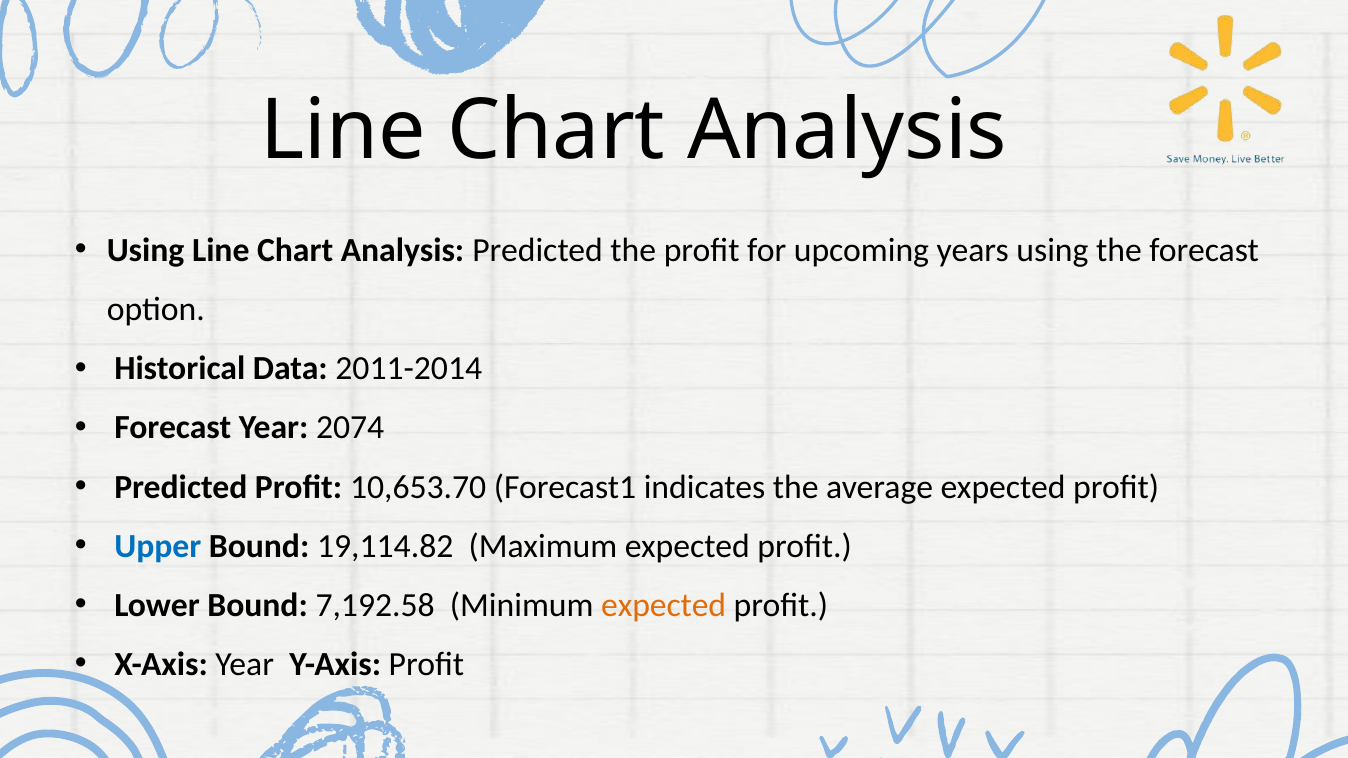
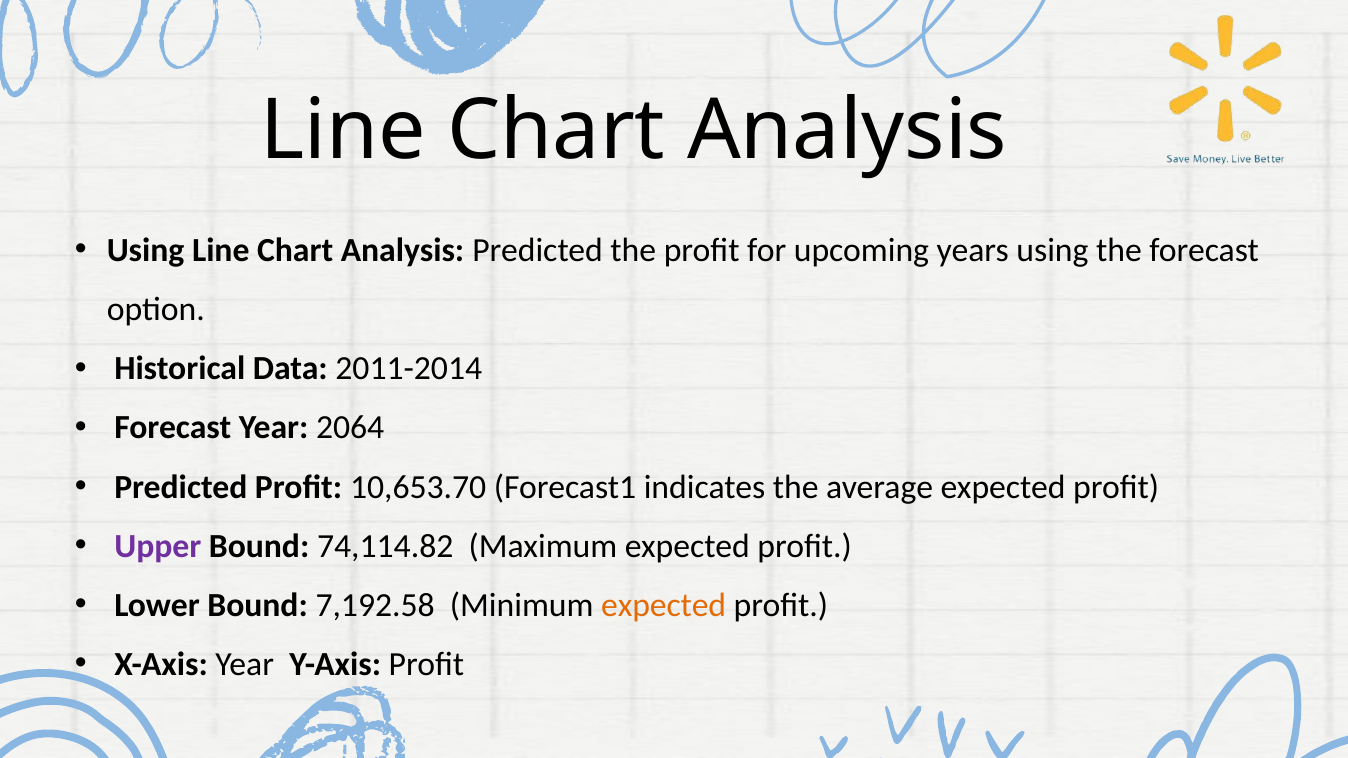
2074: 2074 -> 2064 (350, 428)
Upper colour: blue -> purple (158, 546)
19,114.82: 19,114.82 -> 74,114.82 (385, 546)
